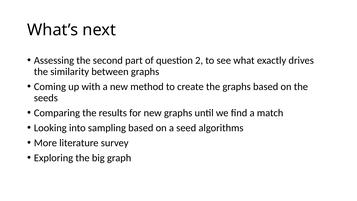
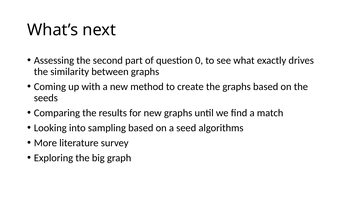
2: 2 -> 0 (199, 60)
